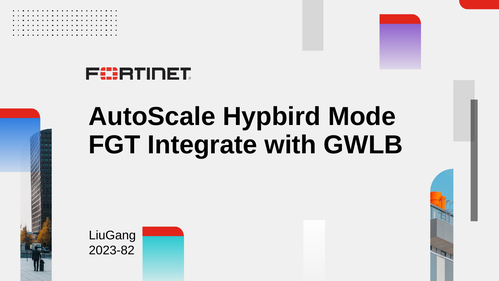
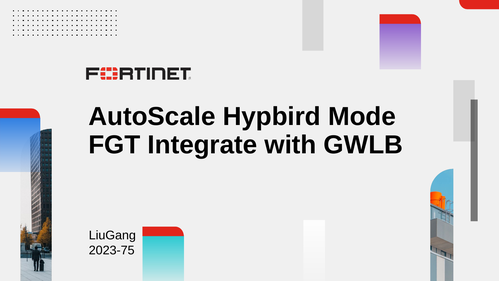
2023-82: 2023-82 -> 2023-75 (112, 250)
